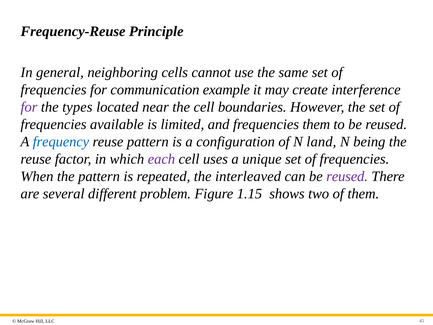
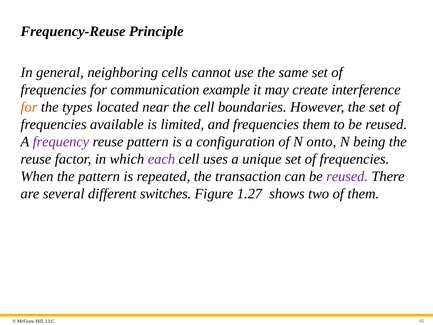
for colour: purple -> orange (29, 107)
frequency colour: blue -> purple (61, 142)
land: land -> onto (321, 142)
interleaved: interleaved -> transaction (248, 176)
problem: problem -> switches (166, 194)
1.15: 1.15 -> 1.27 (249, 194)
